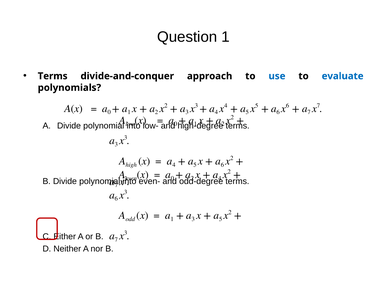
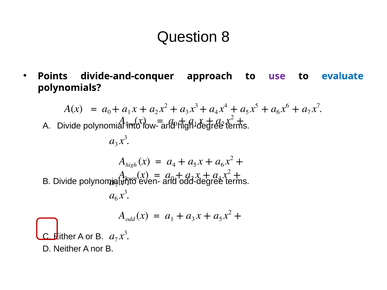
Question 1: 1 -> 8 (226, 37)
Terms: Terms -> Points (53, 76)
use colour: blue -> purple (277, 76)
